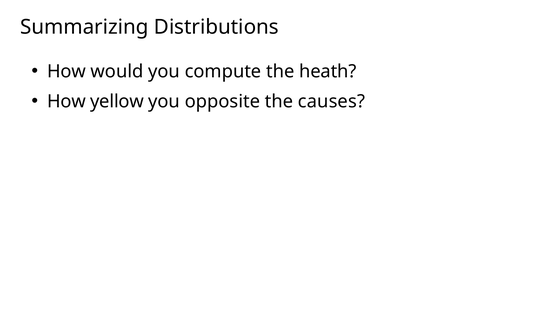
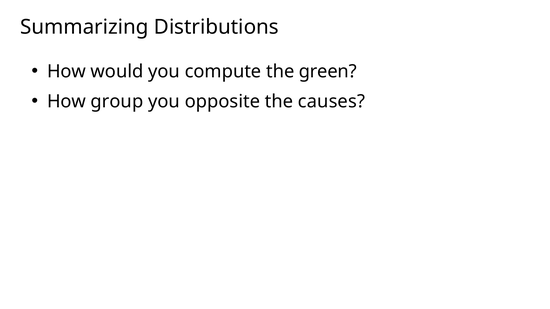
heath: heath -> green (328, 71)
yellow: yellow -> group (117, 101)
